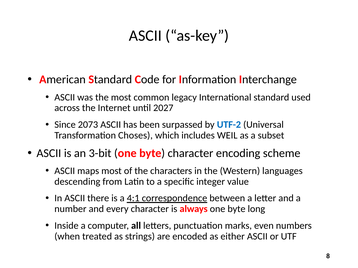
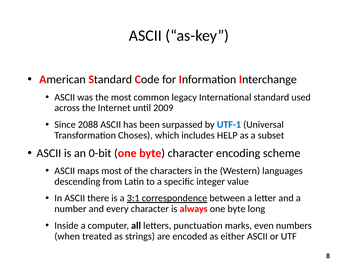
2027: 2027 -> 2009 (163, 108)
2073: 2073 -> 2088 (88, 125)
UTF-2: UTF-2 -> UTF-1 (229, 125)
WEIL: WEIL -> HELP (227, 136)
3-bit: 3-bit -> 0-bit (100, 153)
4:1: 4:1 -> 3:1 (133, 199)
